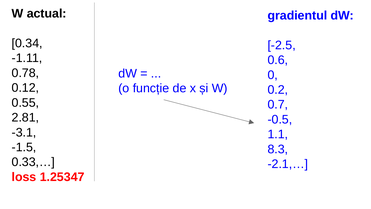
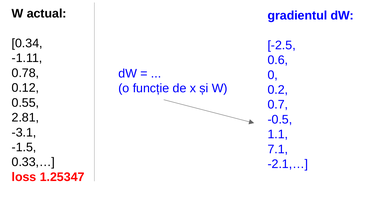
8.3: 8.3 -> 7.1 (278, 149)
